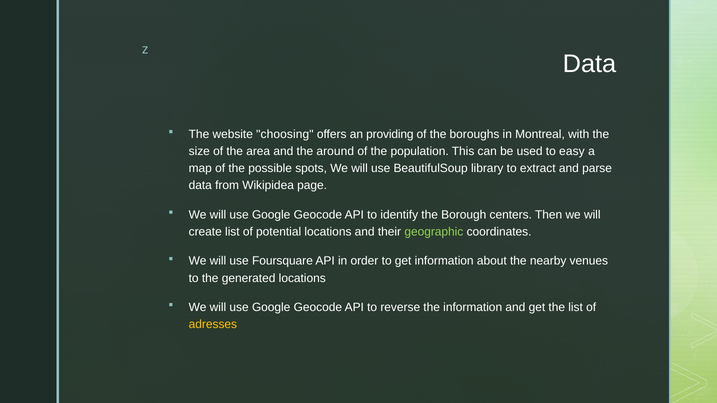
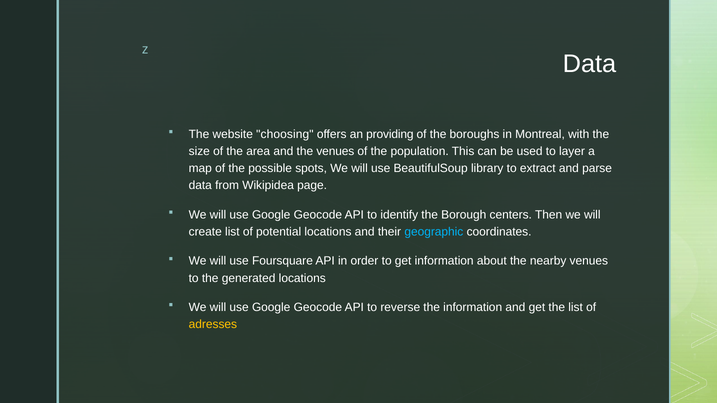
the around: around -> venues (335, 151)
easy: easy -> layer (572, 151)
geographic colour: light green -> light blue (434, 232)
